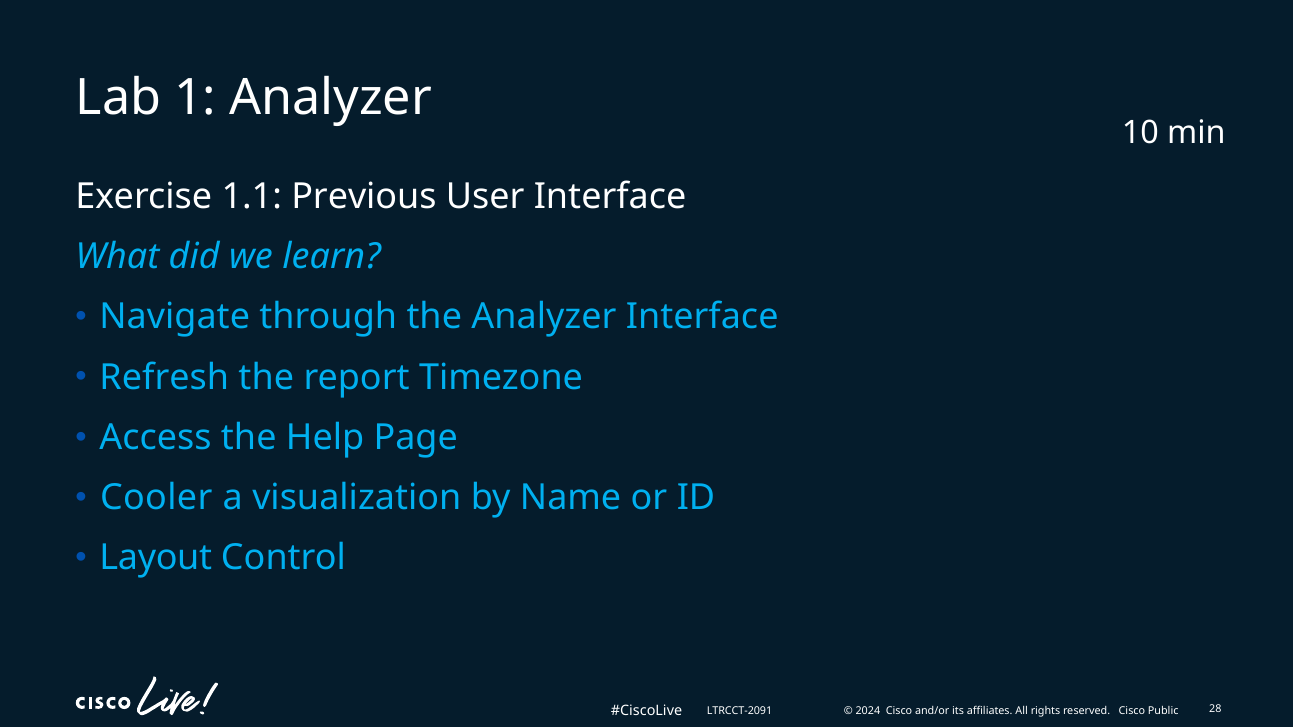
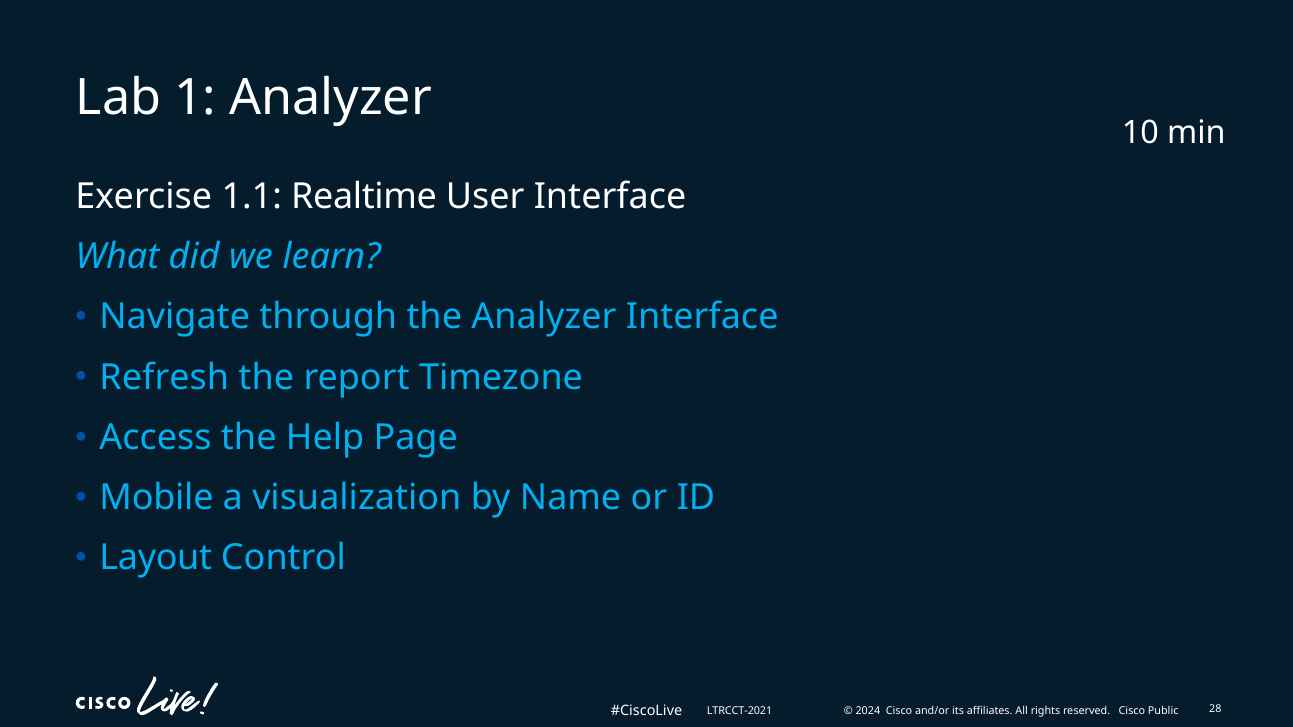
Previous: Previous -> Realtime (364, 197)
Cooler: Cooler -> Mobile (157, 498)
LTRCCT-2091: LTRCCT-2091 -> LTRCCT-2021 (740, 711)
